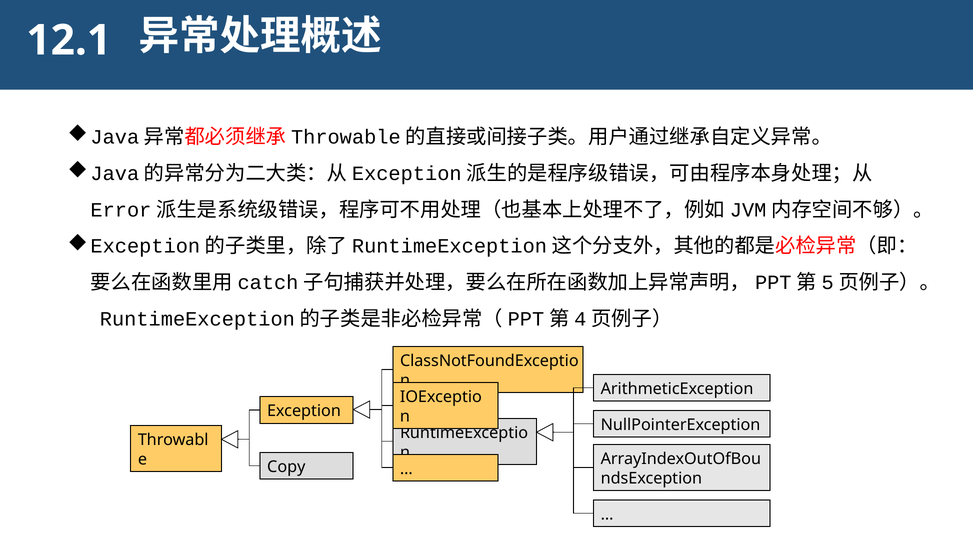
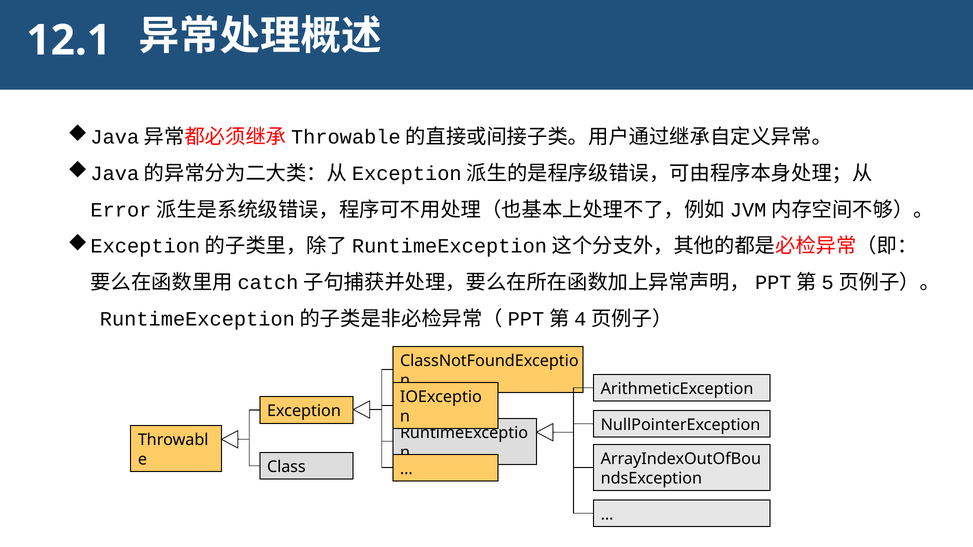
Copy: Copy -> Class (286, 467)
